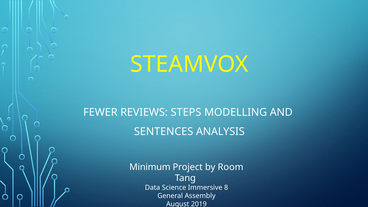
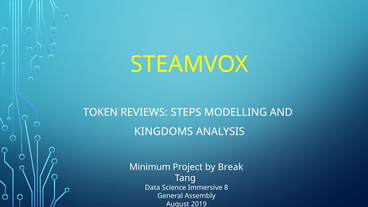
FEWER: FEWER -> TOKEN (100, 112)
SENTENCES: SENTENCES -> KINGDOMS (164, 132)
Room: Room -> Break (231, 167)
